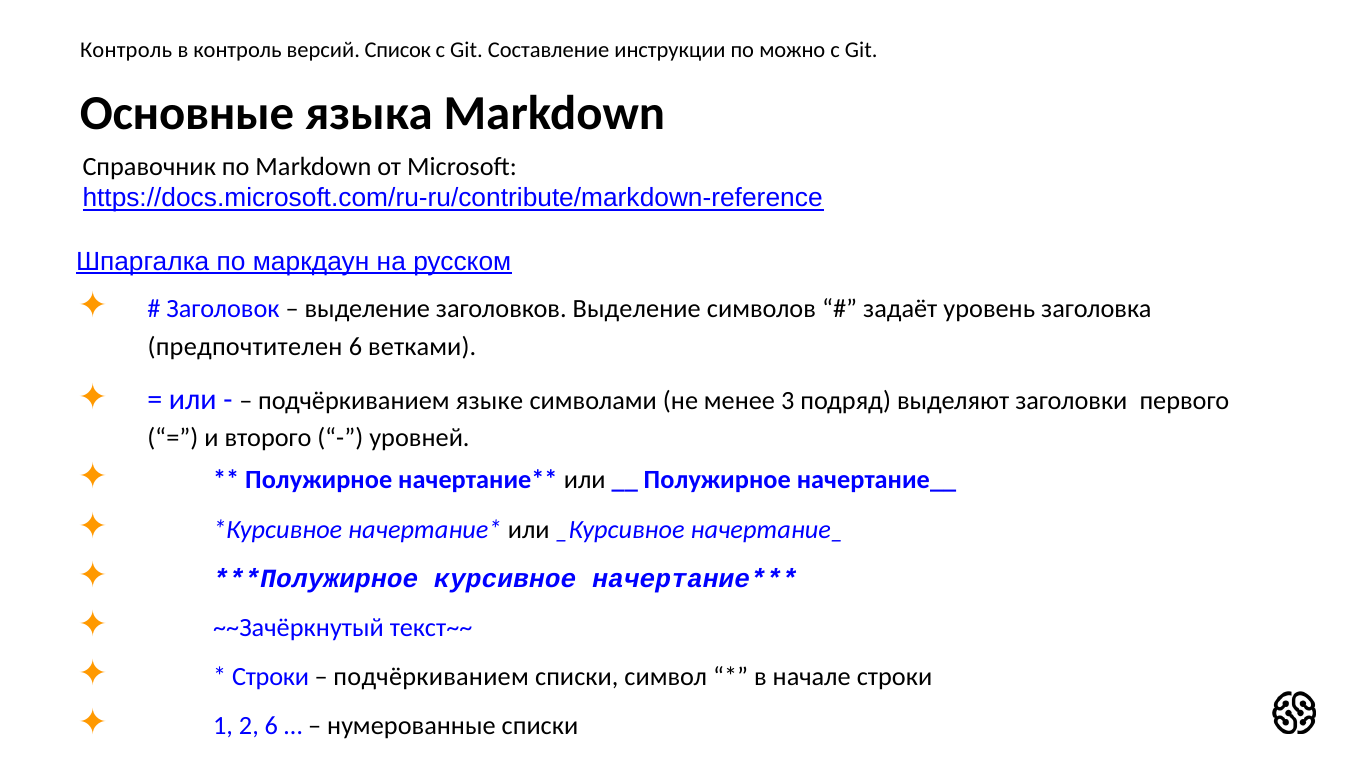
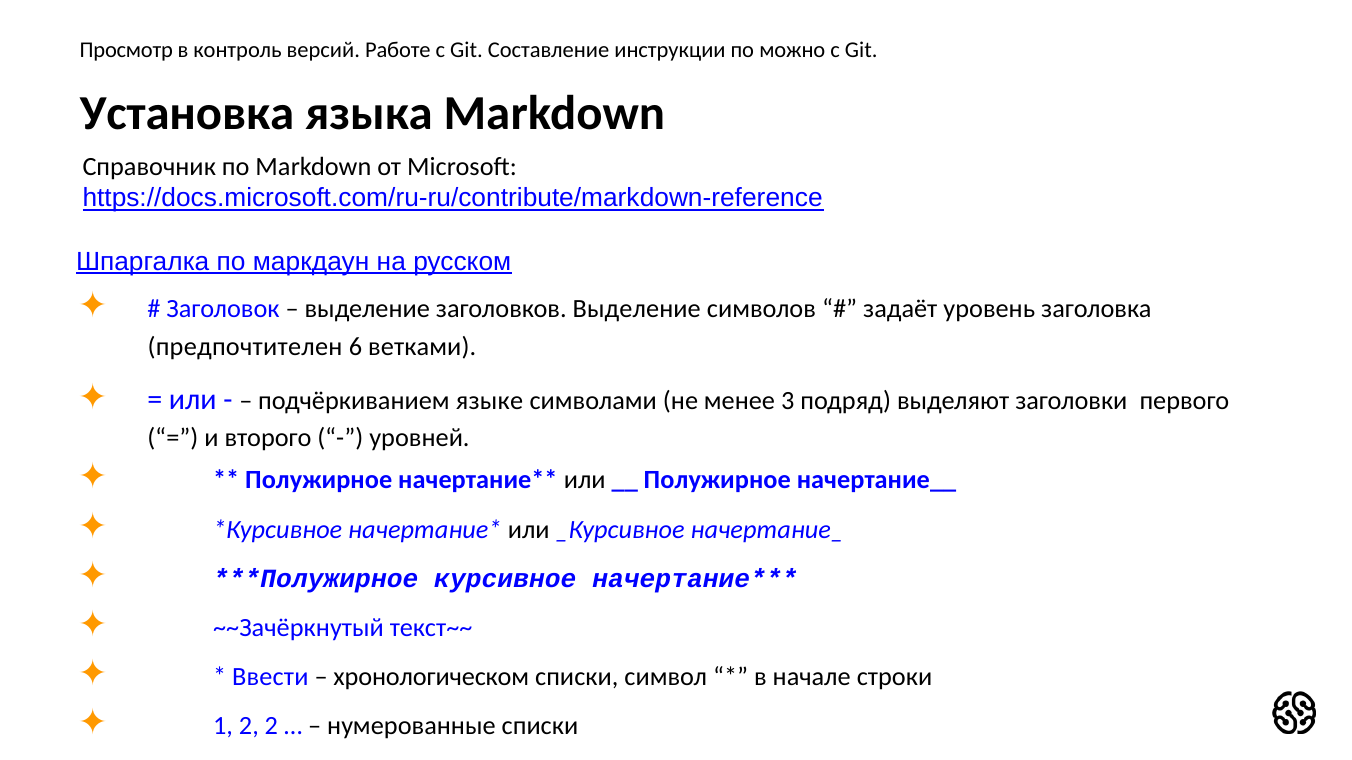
Контроль: Контроль -> Просмотр (126, 50)
Список: Список -> Работе (398, 50)
Основные: Основные -> Установка (187, 114)
Строки: Строки -> Ввести (270, 678)
подчёркиванием: подчёркиванием -> хронологическом (431, 678)
2 6: 6 -> 2 (271, 727)
